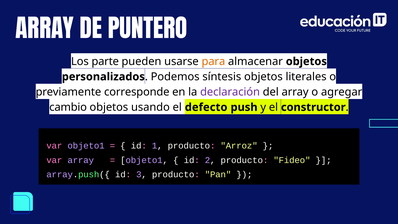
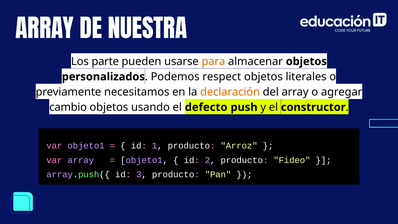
PUNTERO: PUNTERO -> NUESTRA (147, 30)
síntesis: síntesis -> respect (222, 77)
corresponde: corresponde -> necesitamos (137, 92)
declaración colour: purple -> orange (230, 92)
